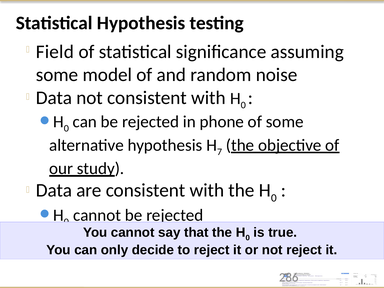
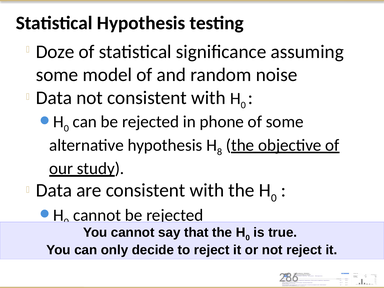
Field: Field -> Doze (55, 52)
7: 7 -> 8 (220, 152)
